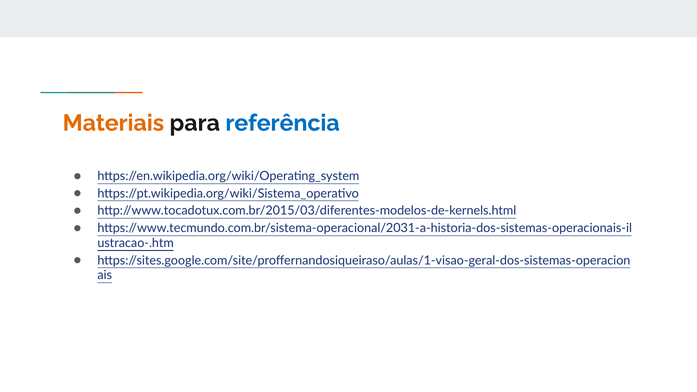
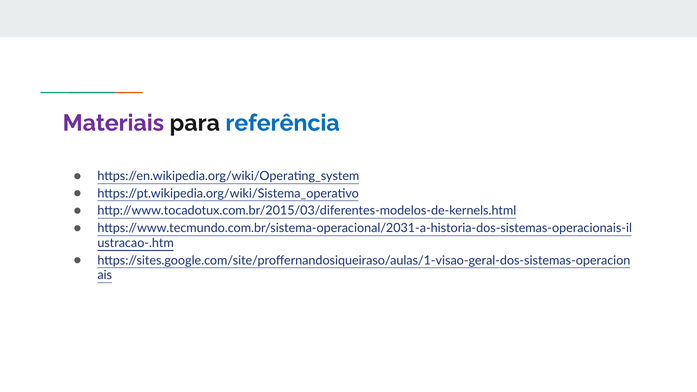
Materiais colour: orange -> purple (113, 123)
